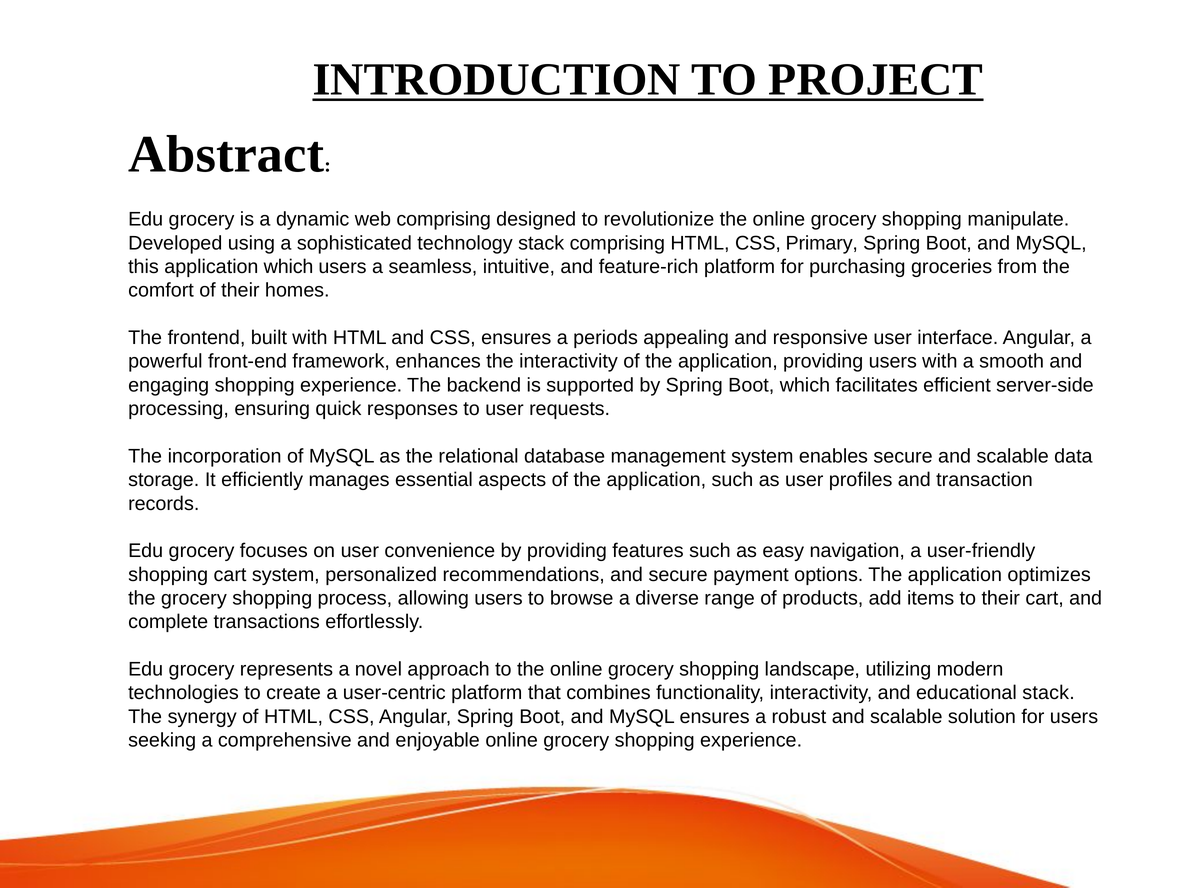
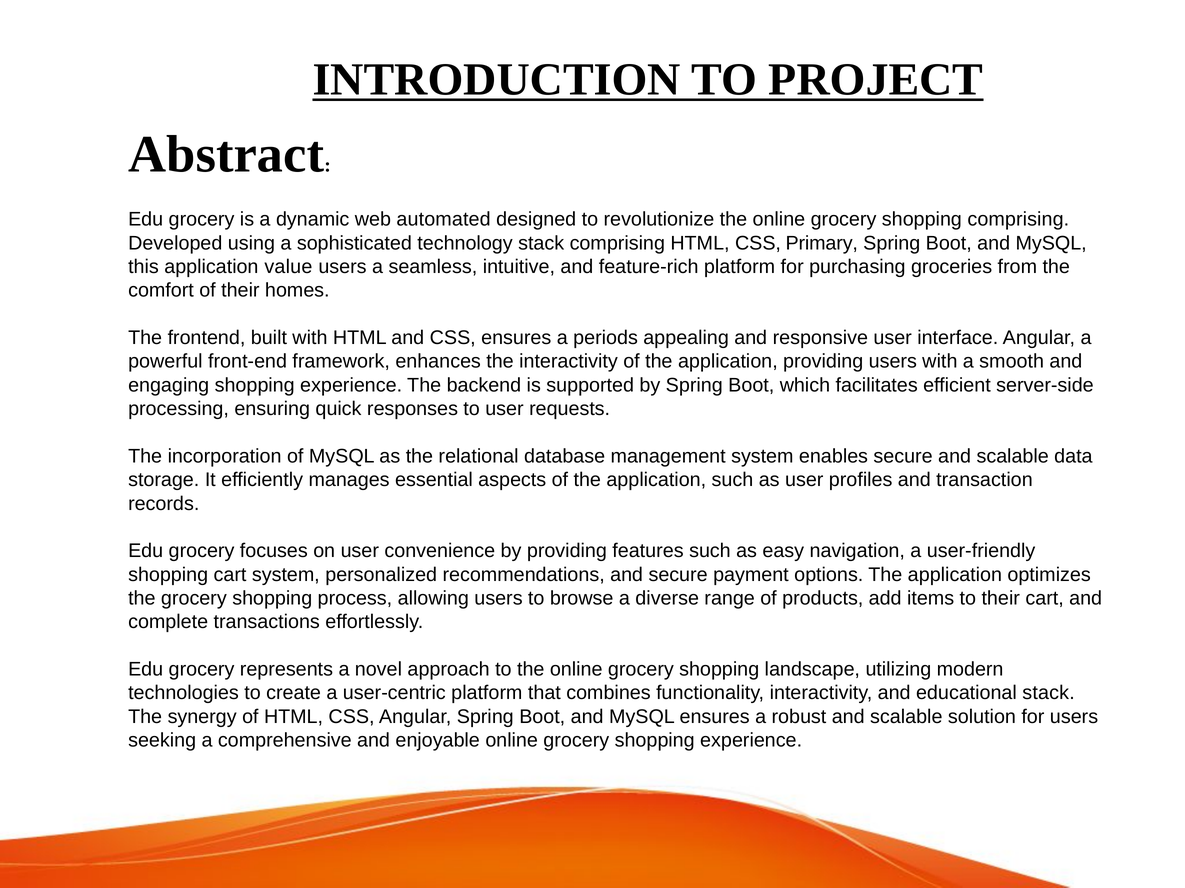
web comprising: comprising -> automated (444, 220)
shopping manipulate: manipulate -> comprising (1018, 220)
application which: which -> value (288, 267)
